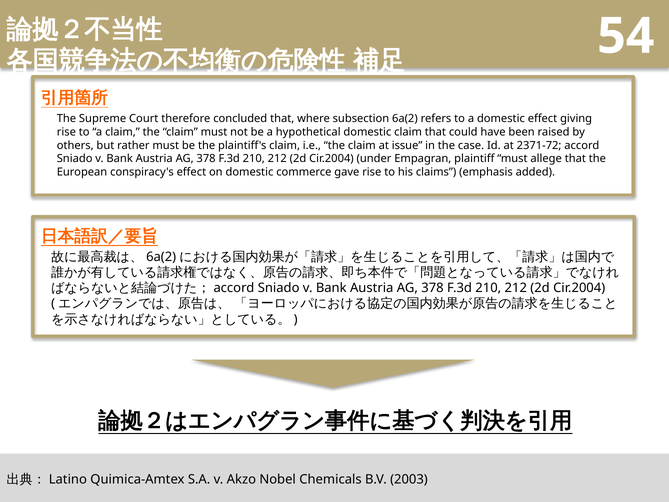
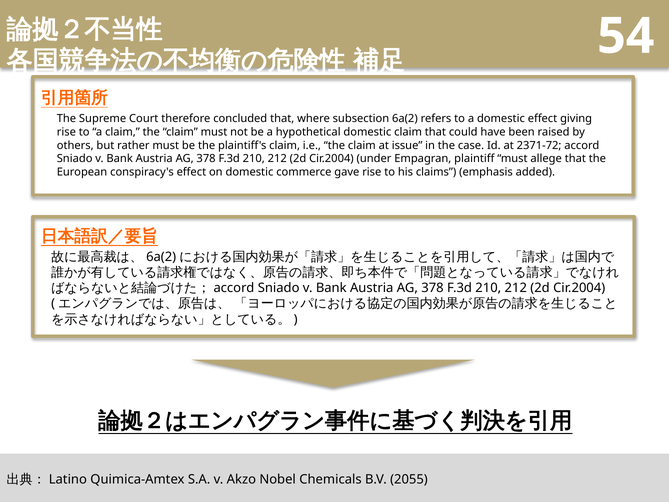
2003: 2003 -> 2055 (409, 479)
